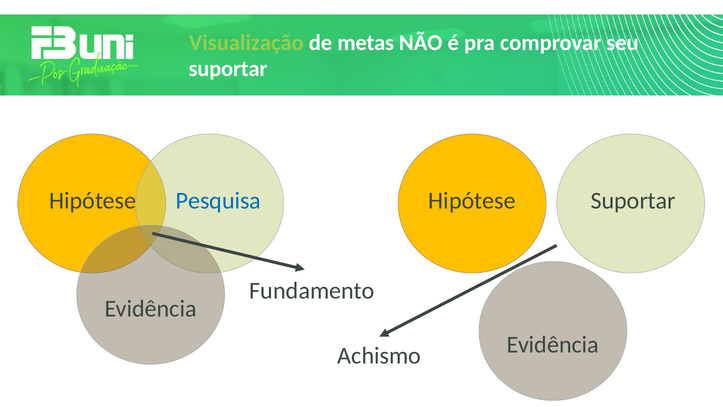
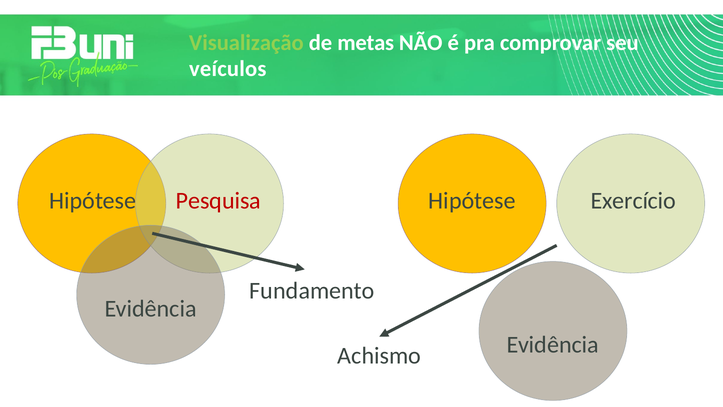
suportar: suportar -> veículos (228, 69)
Pesquisa colour: blue -> red (218, 201)
Hipótese Suportar: Suportar -> Exercício (633, 201)
